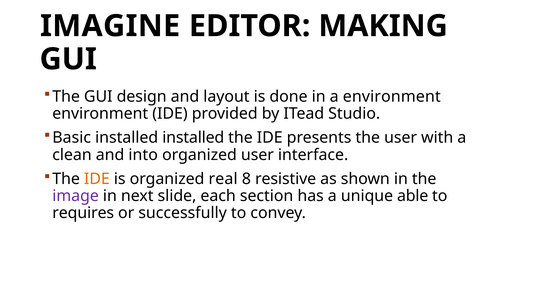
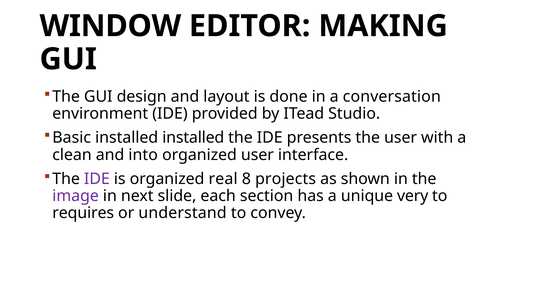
IMAGINE: IMAGINE -> WINDOW (110, 26)
a environment: environment -> conversation (392, 96)
IDE colour: orange -> purple (97, 178)
resistive: resistive -> projects (286, 178)
able: able -> very (413, 196)
successfully: successfully -> understand (183, 213)
